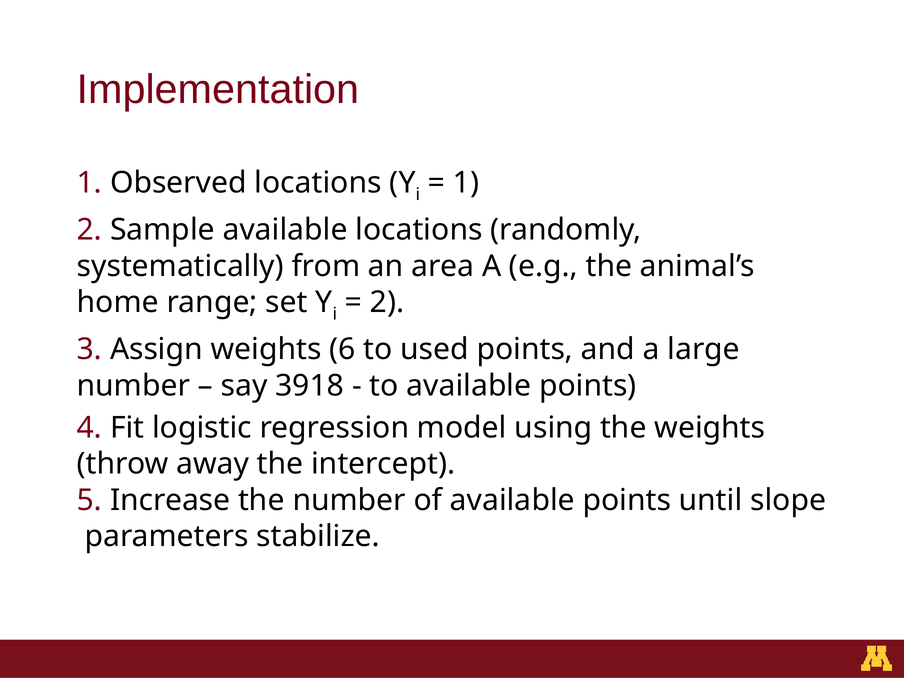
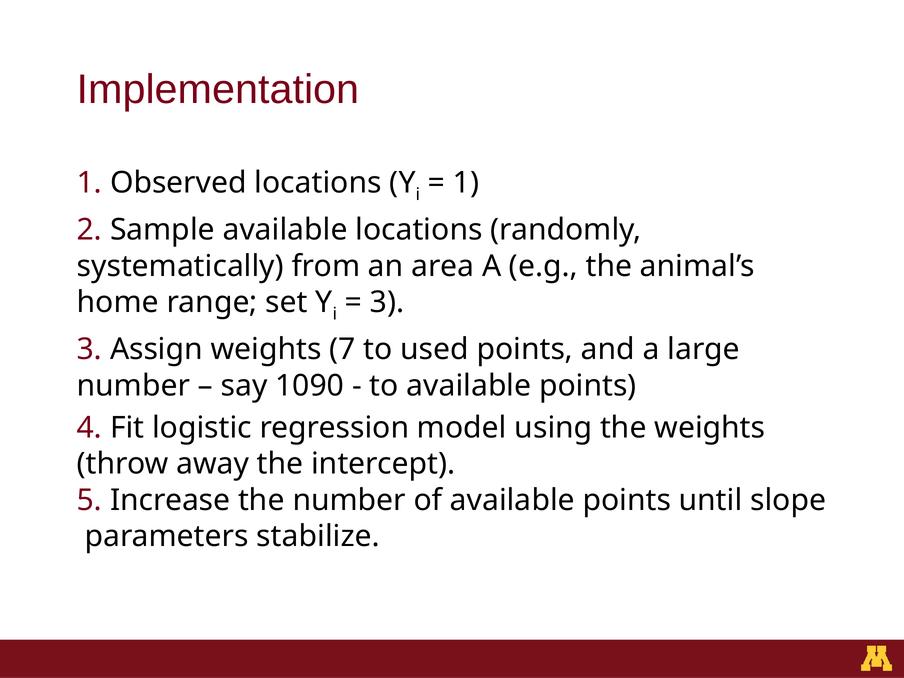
2: 2 -> 3 (387, 302)
6: 6 -> 7 (342, 349)
3918: 3918 -> 1090 (310, 386)
